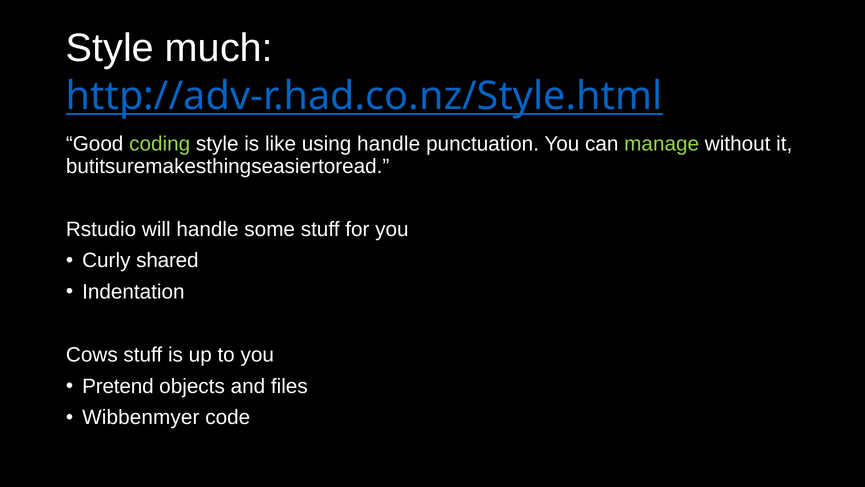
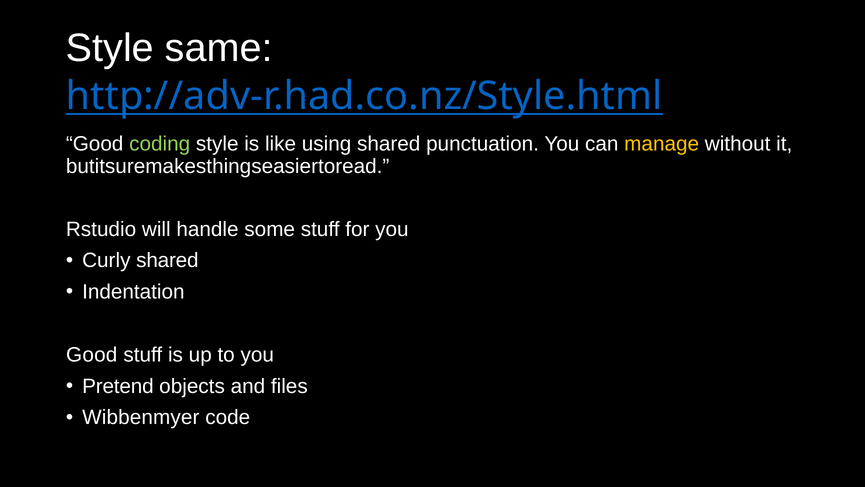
much: much -> same (219, 48)
using handle: handle -> shared (389, 144)
manage colour: light green -> yellow (662, 144)
Cows: Cows -> Good (92, 354)
